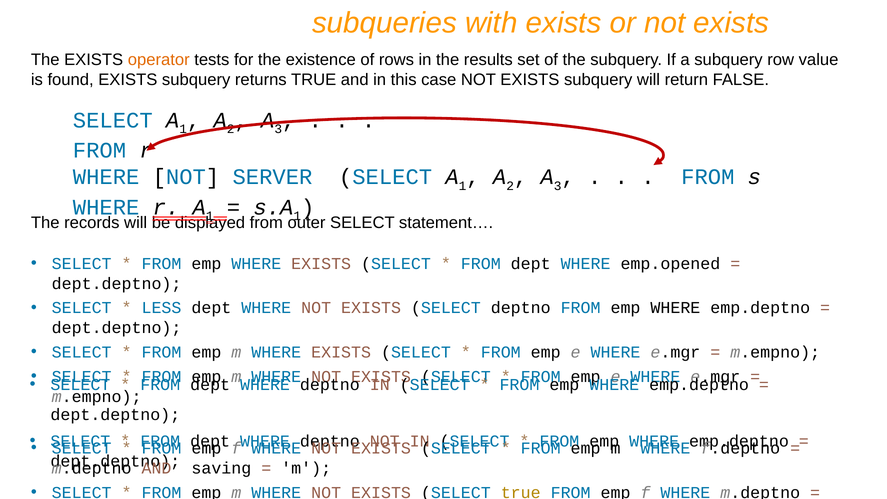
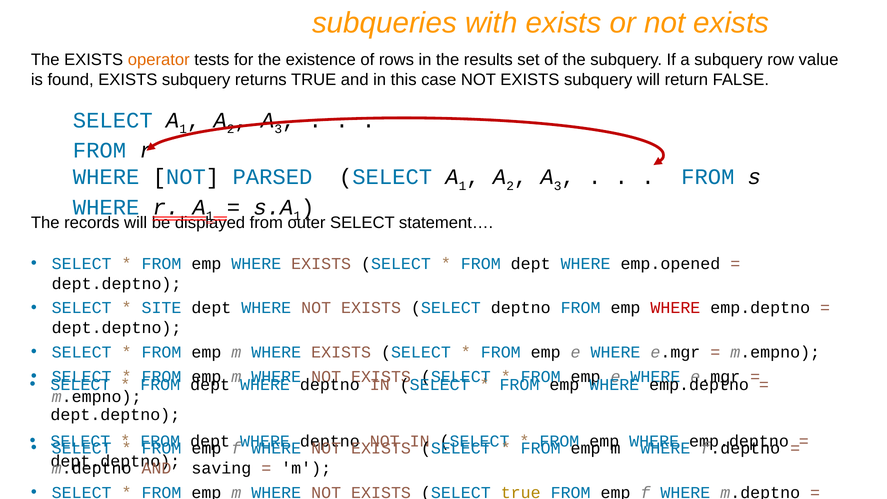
SERVER: SERVER -> PARSED (272, 177)
LESS: LESS -> SITE (161, 308)
WHERE colour: black -> red (675, 308)
